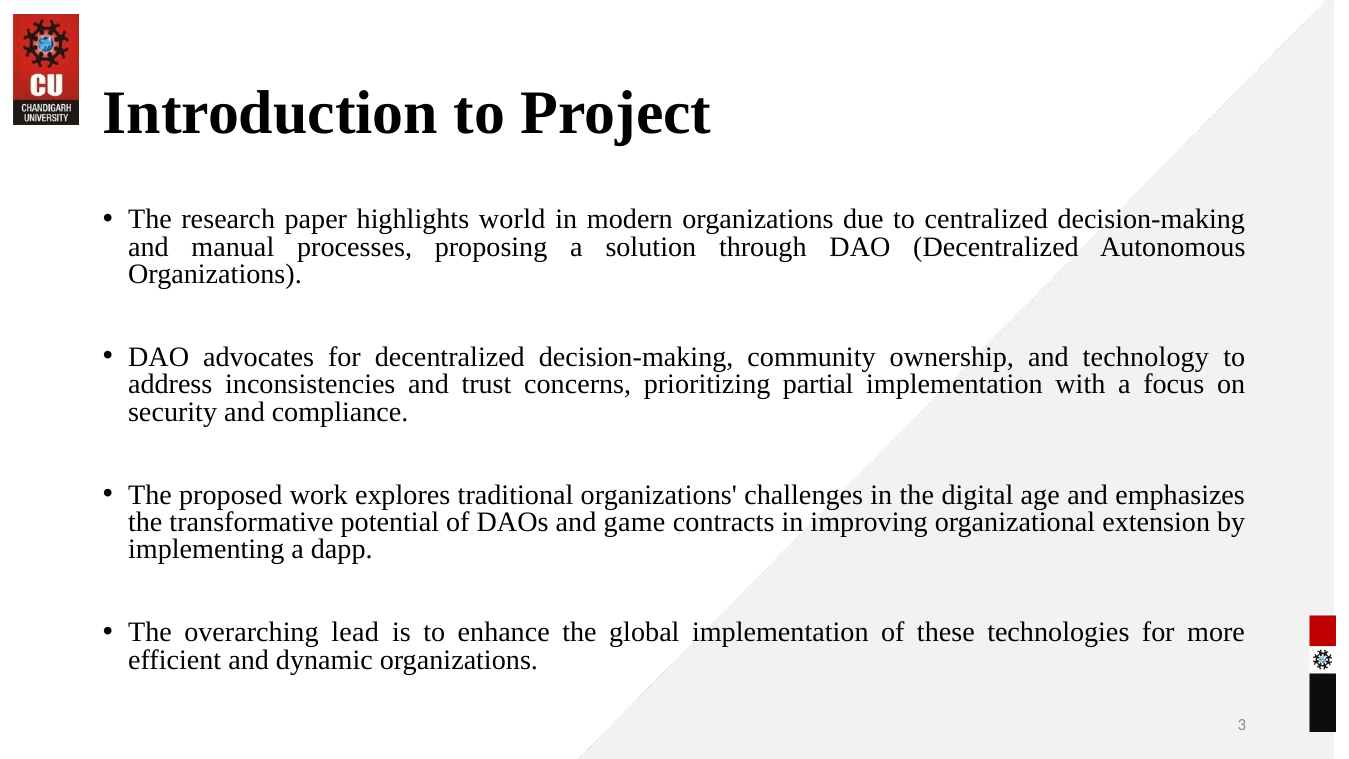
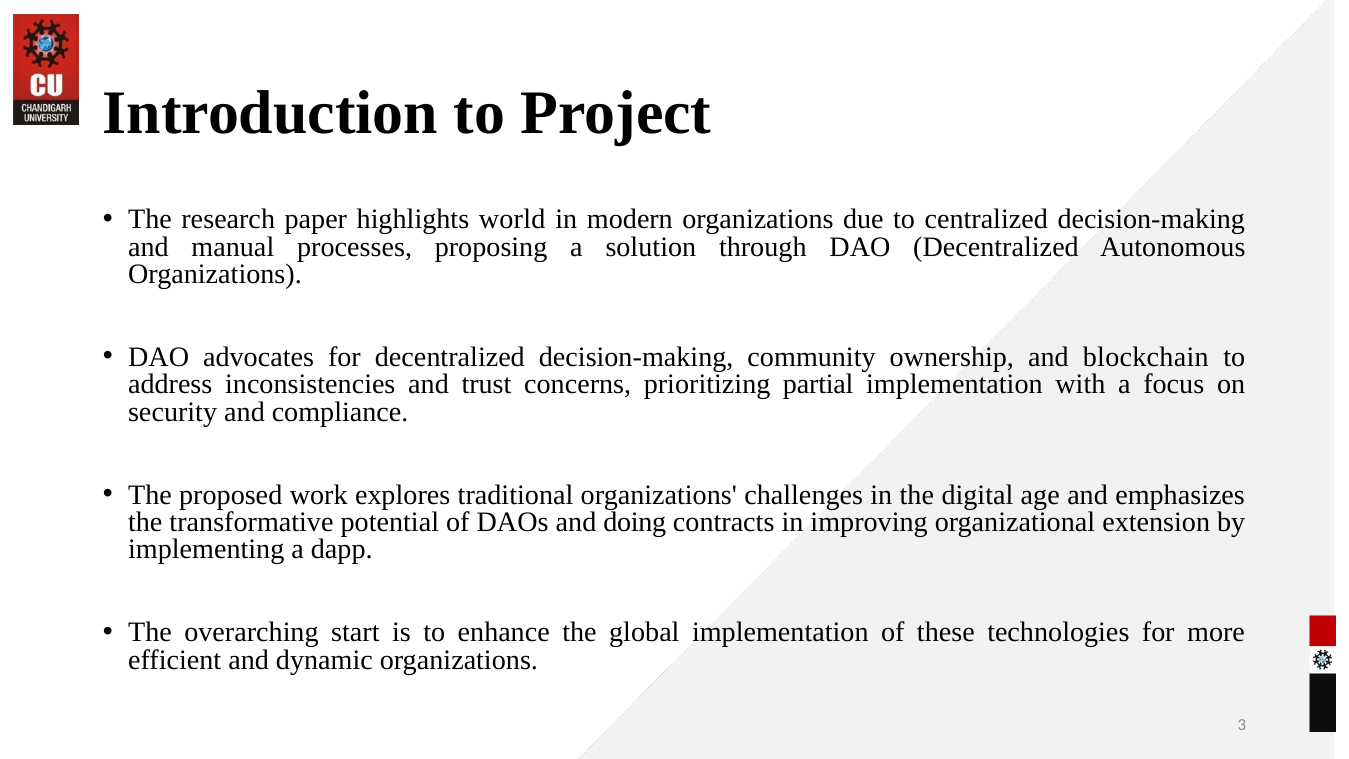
technology: technology -> blockchain (1146, 357)
game: game -> doing (635, 522)
lead: lead -> start (355, 632)
